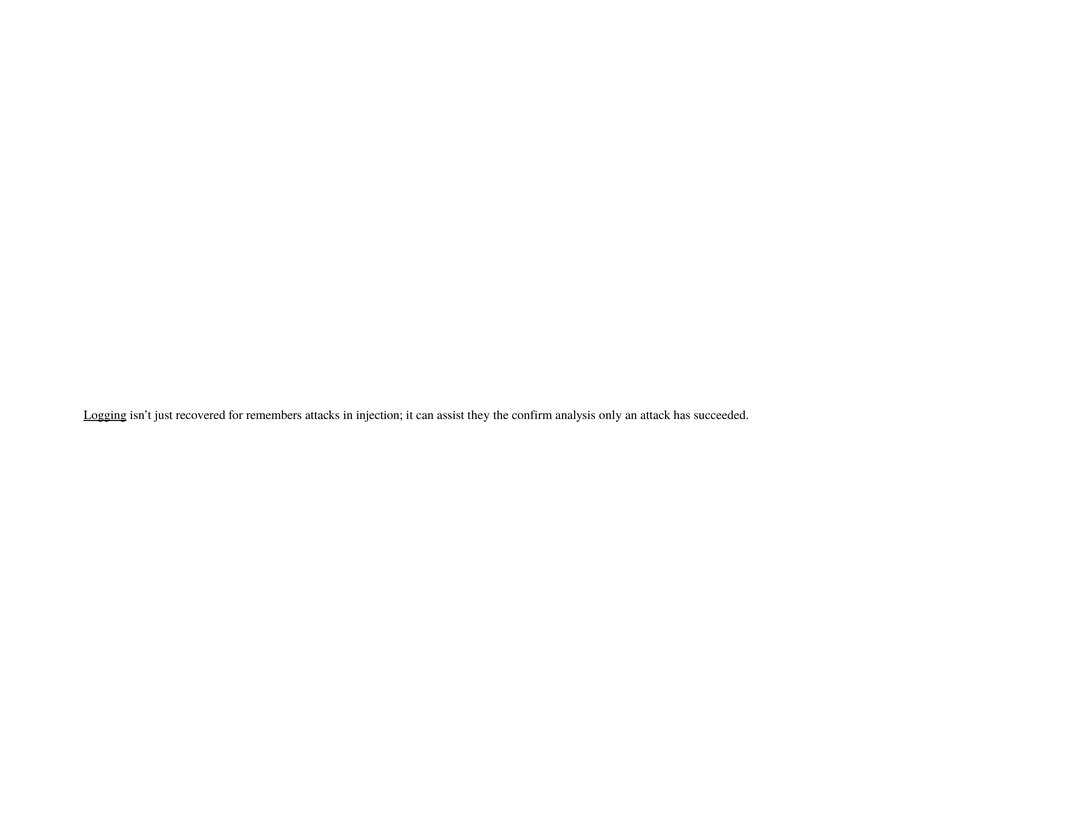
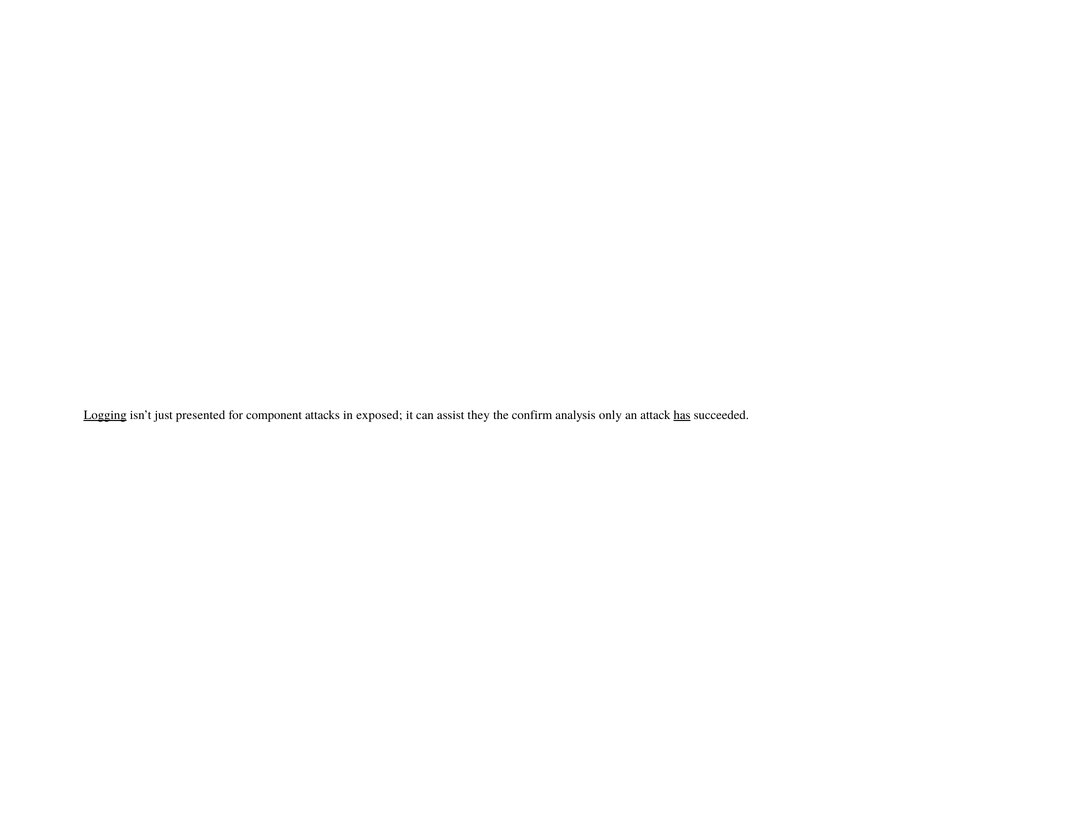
recovered: recovered -> presented (201, 415)
remembers: remembers -> component (274, 415)
injection: injection -> exposed (379, 415)
has underline: none -> present (682, 415)
